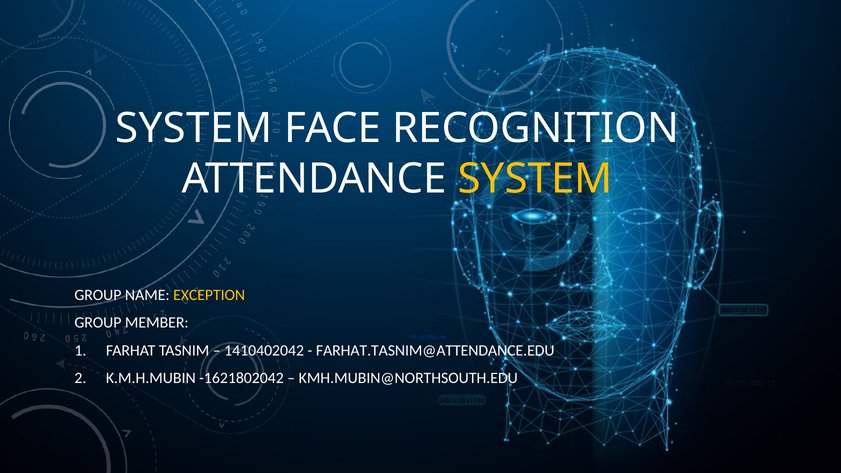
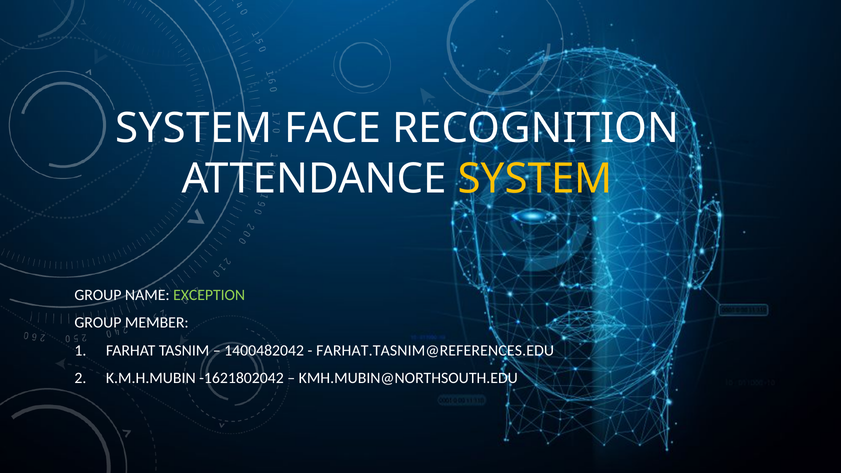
EXCEPTION colour: yellow -> light green (209, 295)
1410402042: 1410402042 -> 1400482042 (264, 351)
FARHAT.TASNIM@ATTENDANCE.EDU: FARHAT.TASNIM@ATTENDANCE.EDU -> FARHAT.TASNIM@REFERENCES.EDU (435, 351)
